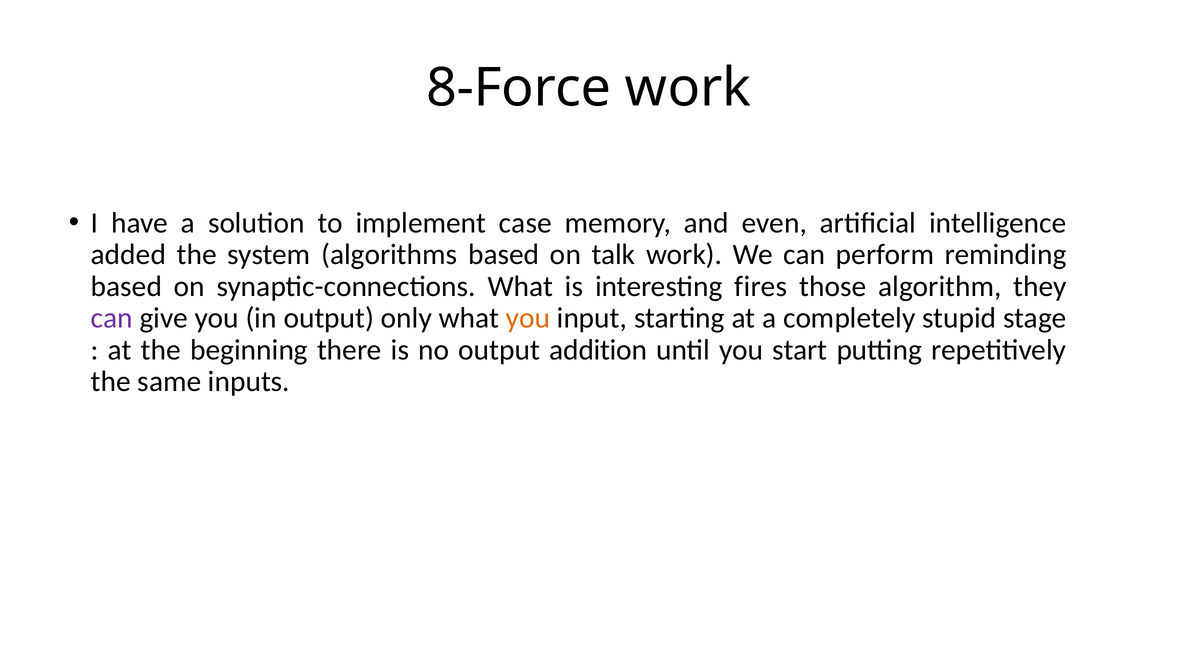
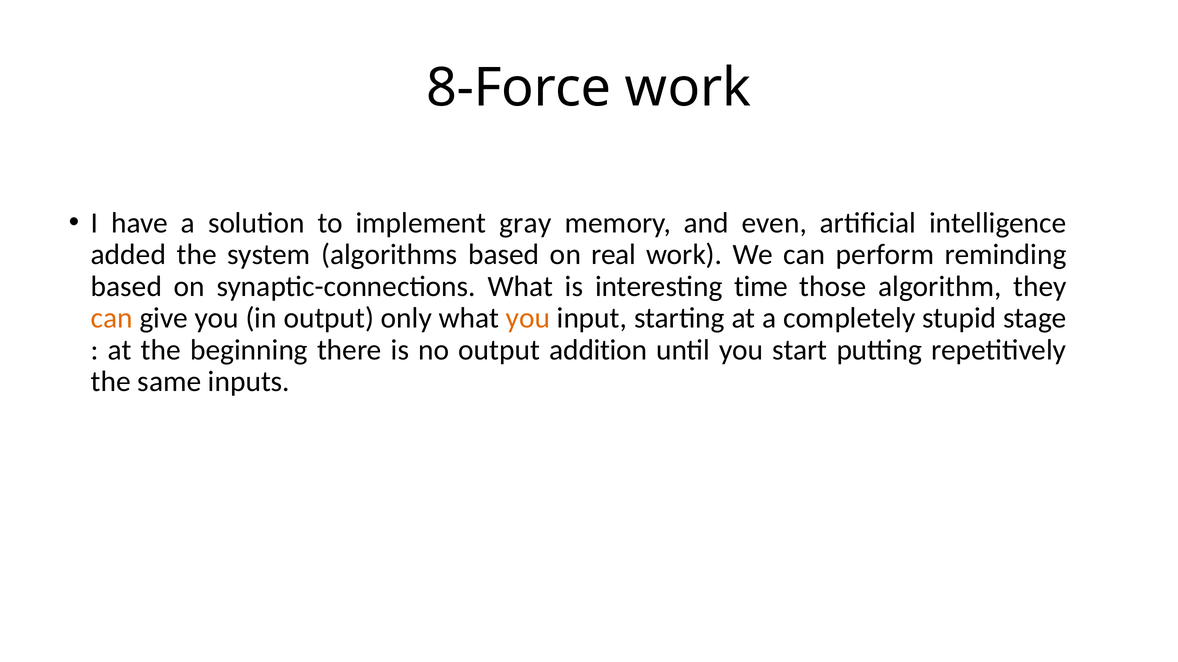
case: case -> gray (525, 223)
talk: talk -> real (614, 255)
fires: fires -> time (761, 287)
can colour: purple -> orange (112, 319)
